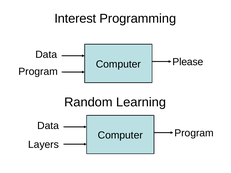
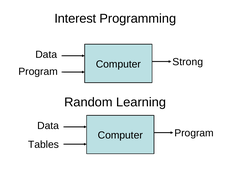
Please: Please -> Strong (188, 62)
Layers: Layers -> Tables (43, 145)
